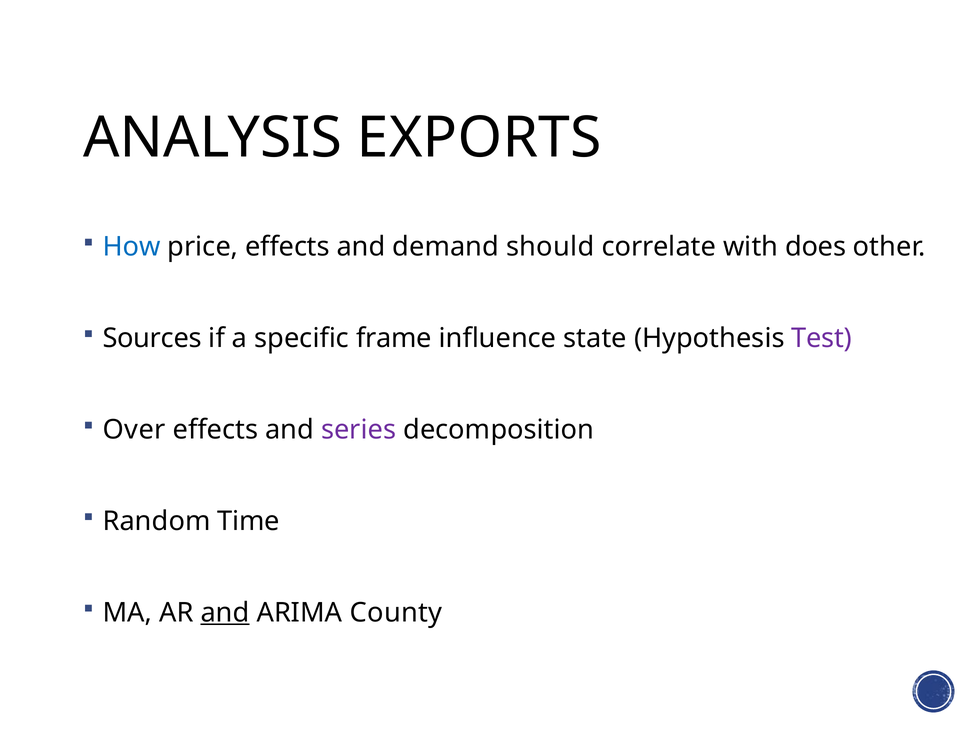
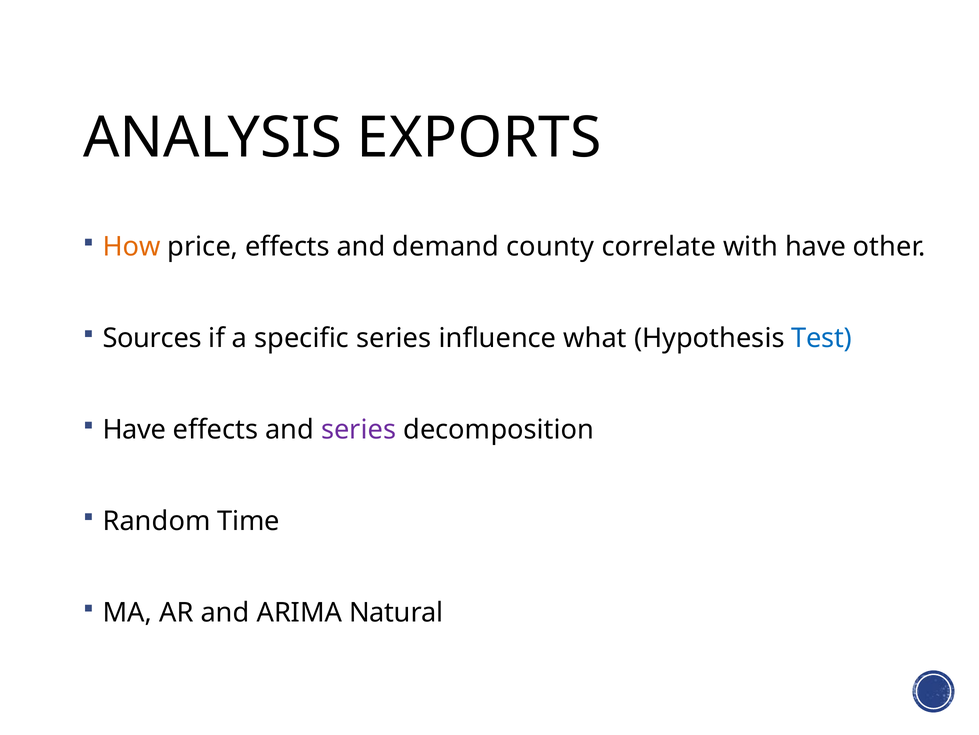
How colour: blue -> orange (132, 247)
should: should -> county (550, 247)
with does: does -> have (816, 247)
specific frame: frame -> series (394, 338)
state: state -> what (595, 338)
Test colour: purple -> blue (822, 338)
Over: Over -> Have (134, 429)
and underline: present -> none (225, 612)
County: County -> Natural (396, 612)
